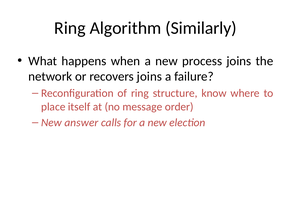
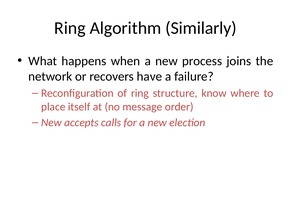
recovers joins: joins -> have (149, 77)
answer: answer -> accepts (82, 123)
